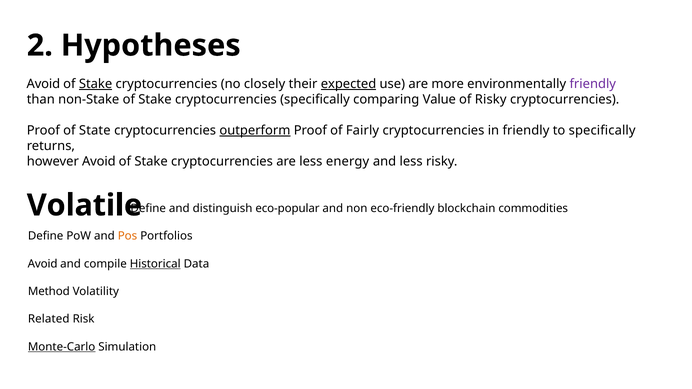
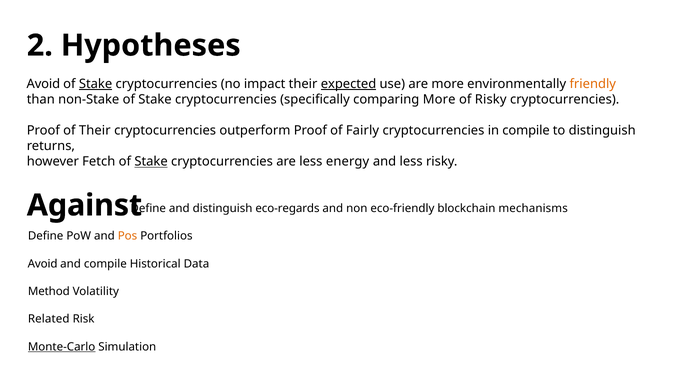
closely: closely -> impact (265, 84)
friendly colour: purple -> orange (593, 84)
comparing Value: Value -> More (439, 99)
of State: State -> Their (95, 131)
outperform underline: present -> none (255, 131)
in friendly: friendly -> compile (526, 131)
to specifically: specifically -> distinguish (602, 131)
however Avoid: Avoid -> Fetch (99, 162)
Stake underline: none -> present (151, 162)
Volatile: Volatile -> Against (85, 205)
eco-popular: eco-popular -> eco-regards (287, 209)
commodities: commodities -> mechanisms (533, 209)
Historical underline: present -> none (155, 264)
